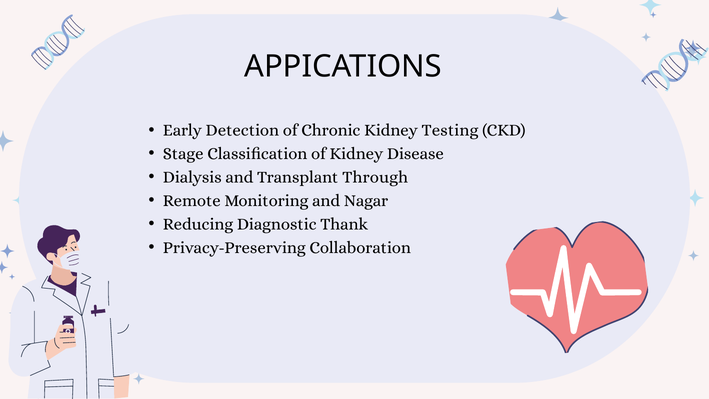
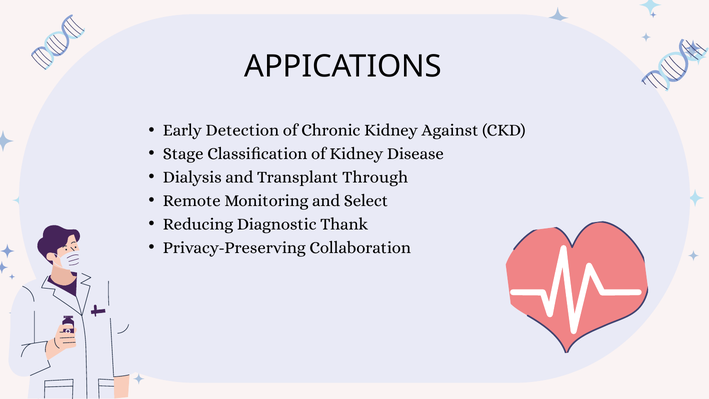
Testing: Testing -> Against (450, 130)
Nagar: Nagar -> Select (366, 201)
